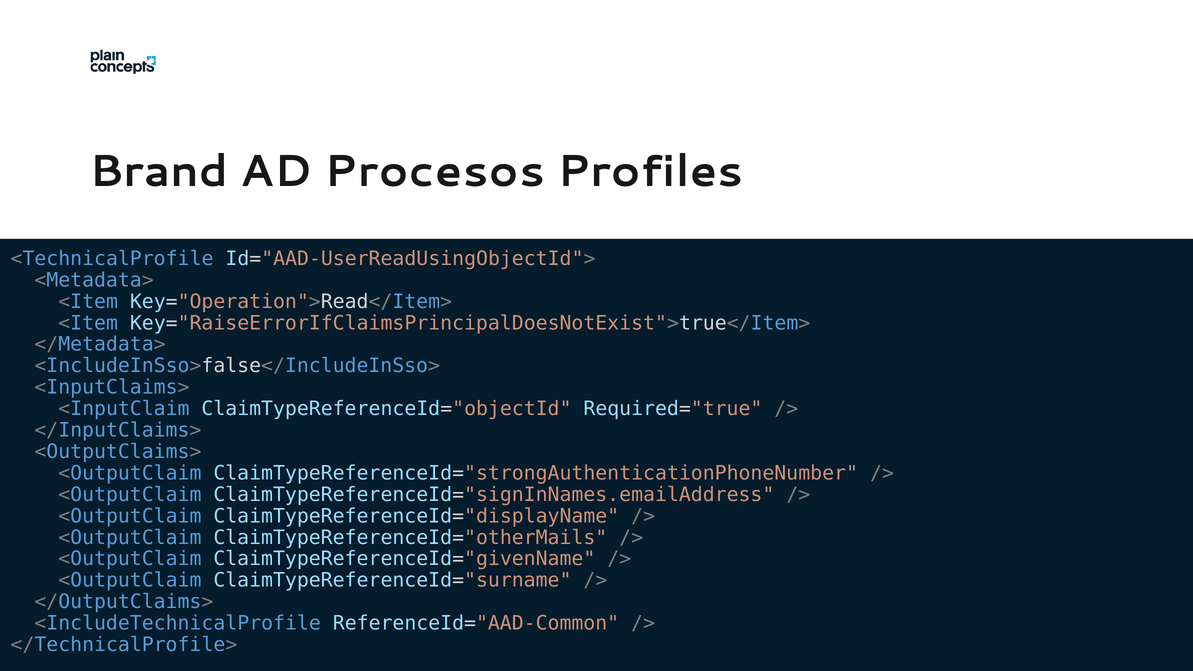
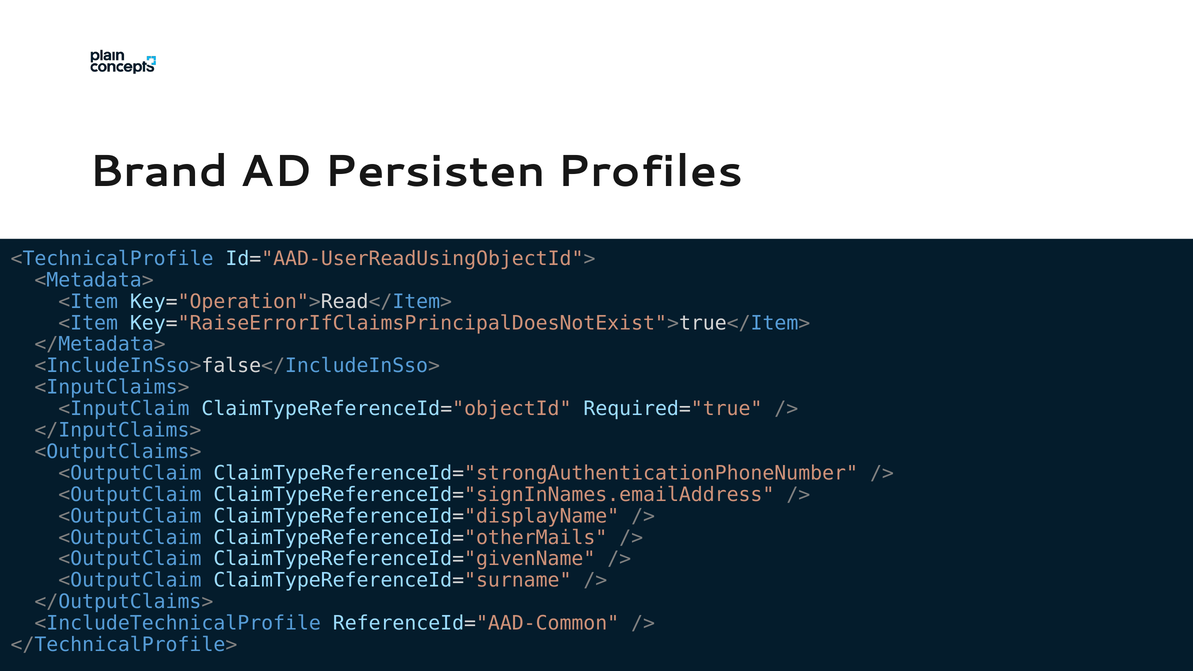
Procesos: Procesos -> Persisten (435, 171)
